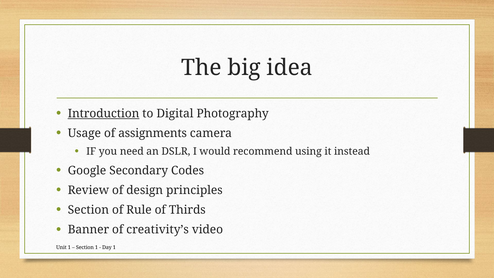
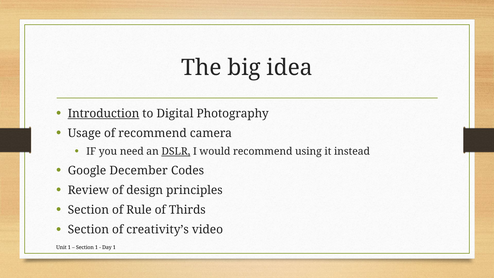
of assignments: assignments -> recommend (153, 133)
DSLR underline: none -> present (176, 151)
Secondary: Secondary -> December (139, 170)
Banner: Banner -> Section (88, 230)
